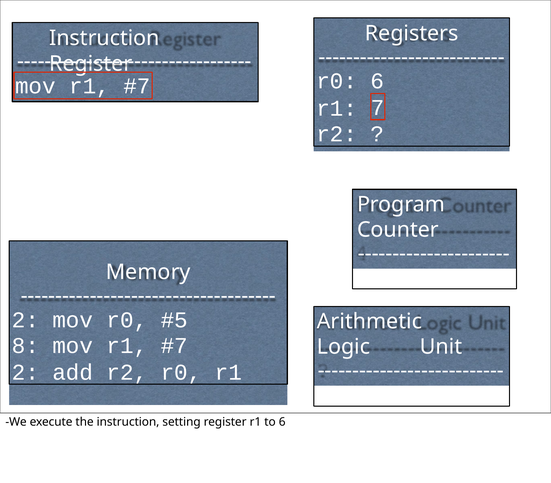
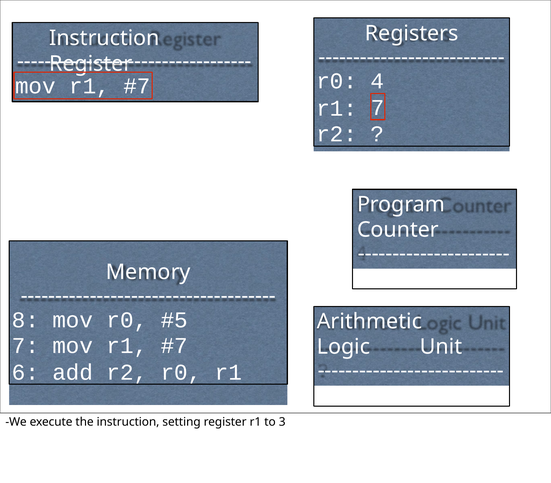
r0 6: 6 -> 4 (377, 81)
2: 2 -> 8 (25, 320)
8: 8 -> 7 (25, 346)
2: 2 -> 6 (25, 372)
to 6: 6 -> 3 (282, 422)
